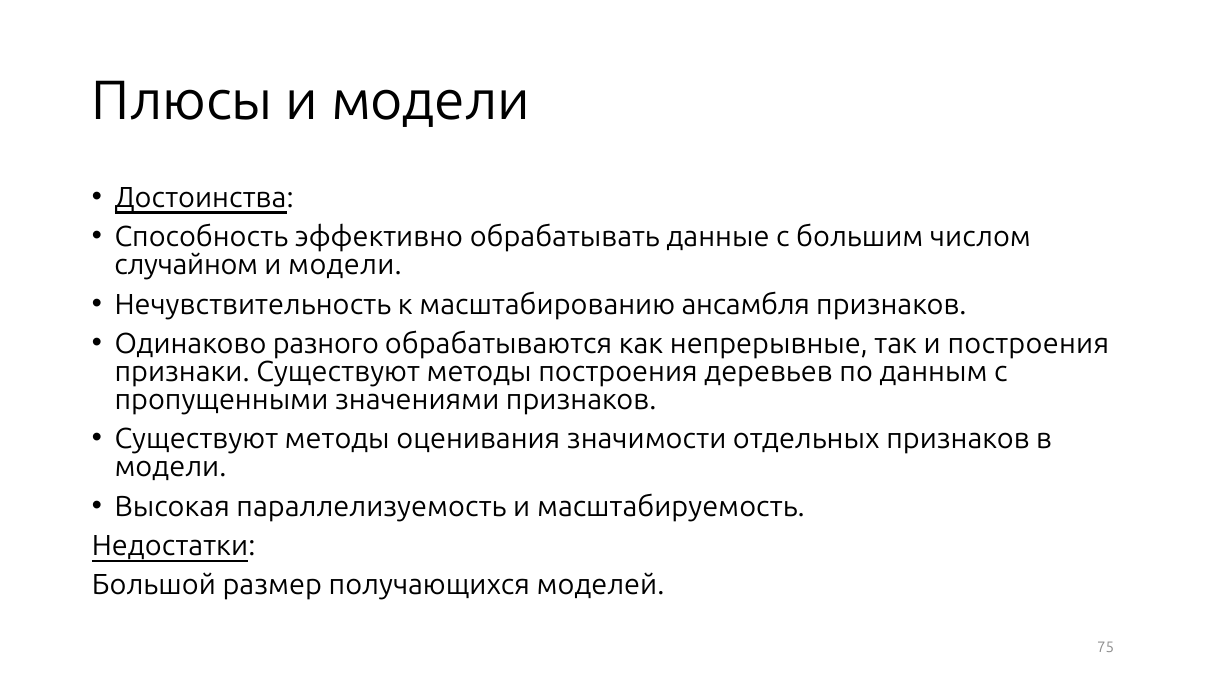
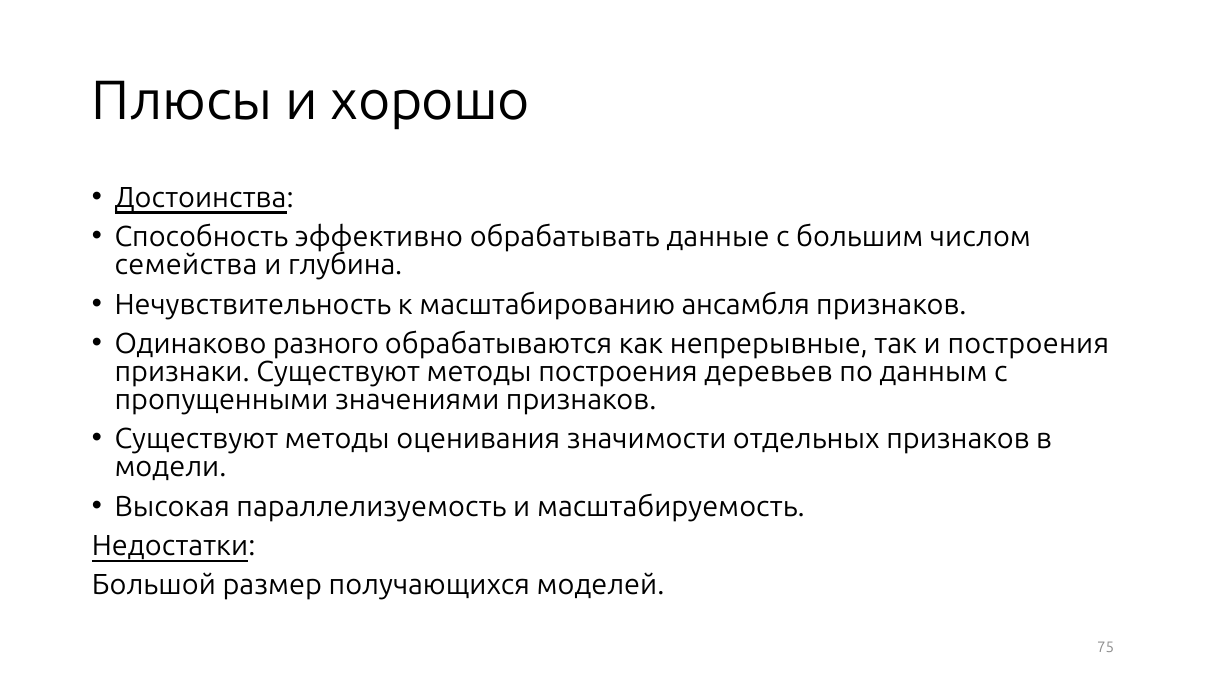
Плюсы и модели: модели -> хорошо (431, 101)
случайном: случайном -> семейства (186, 265)
модели: модели -> глубина (345, 265)
